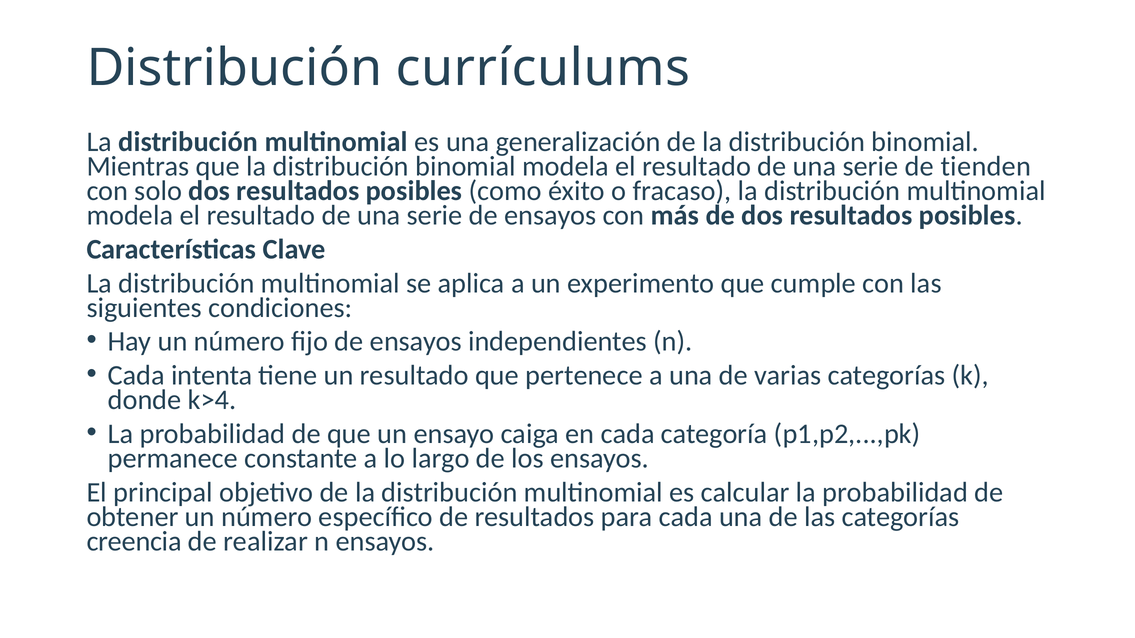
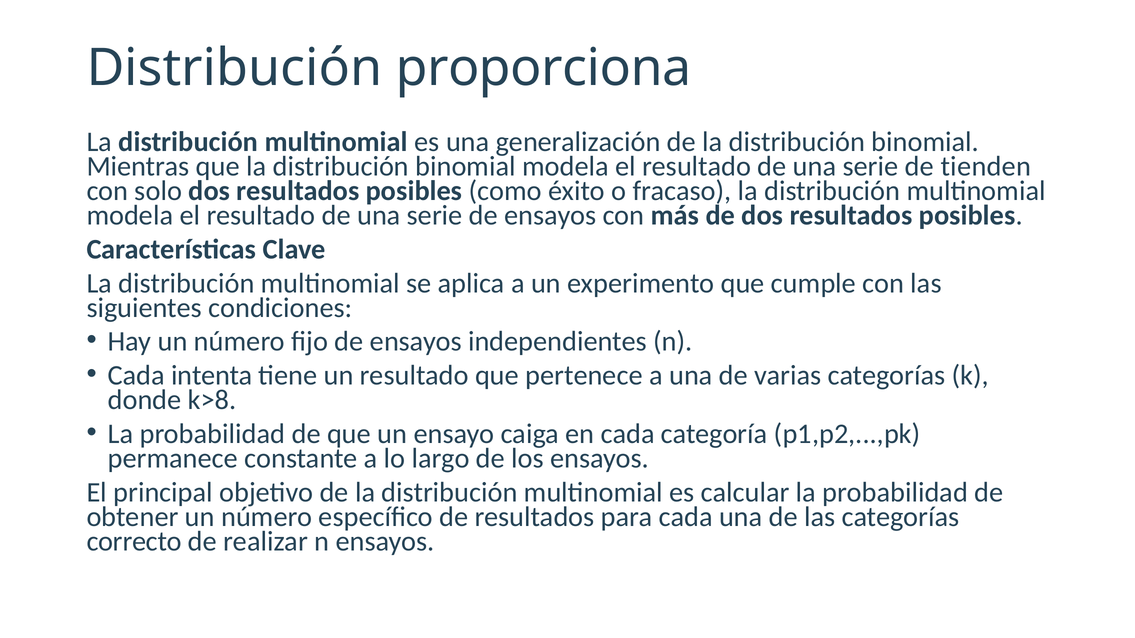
currículums: currículums -> proporciona (544, 68)
k>4: k>4 -> k>8 (212, 400)
creencia: creencia -> correcto (134, 542)
